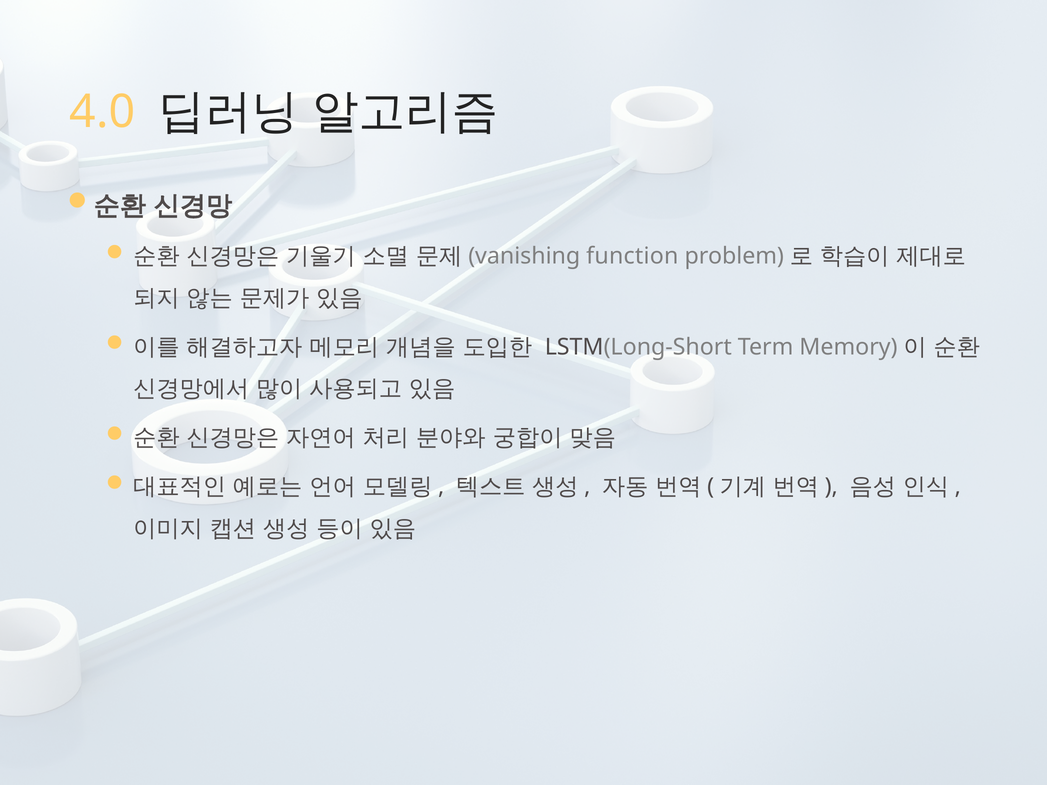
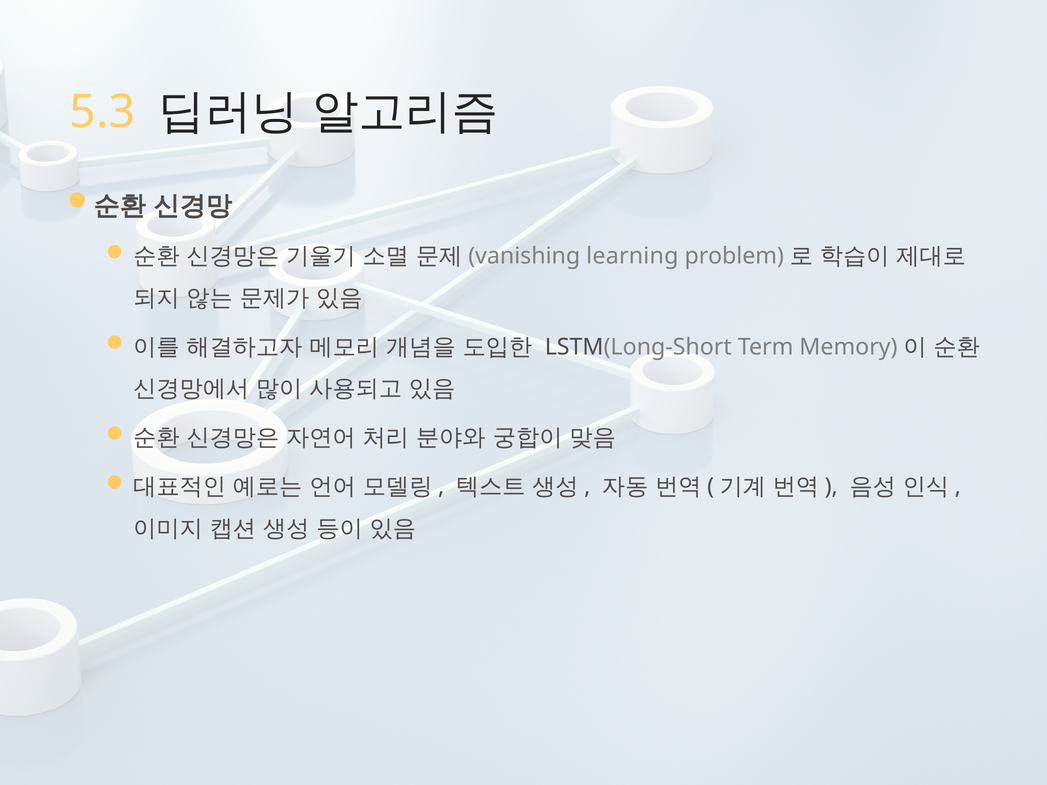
4.0: 4.0 -> 5.3 (102, 112)
function: function -> learning (632, 256)
